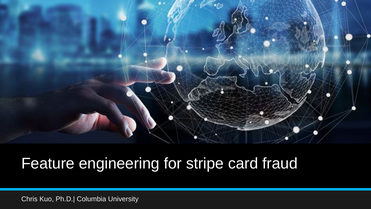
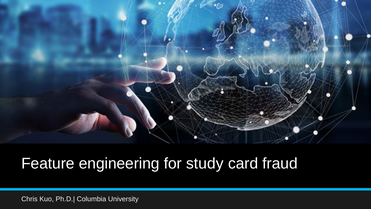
stripe: stripe -> study (205, 163)
